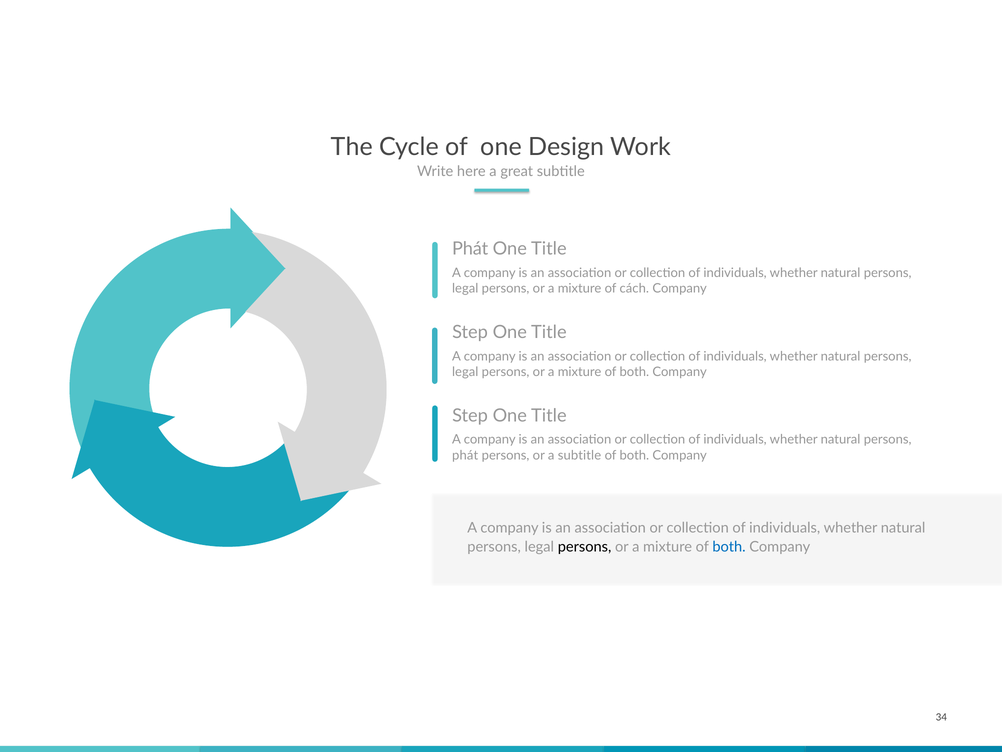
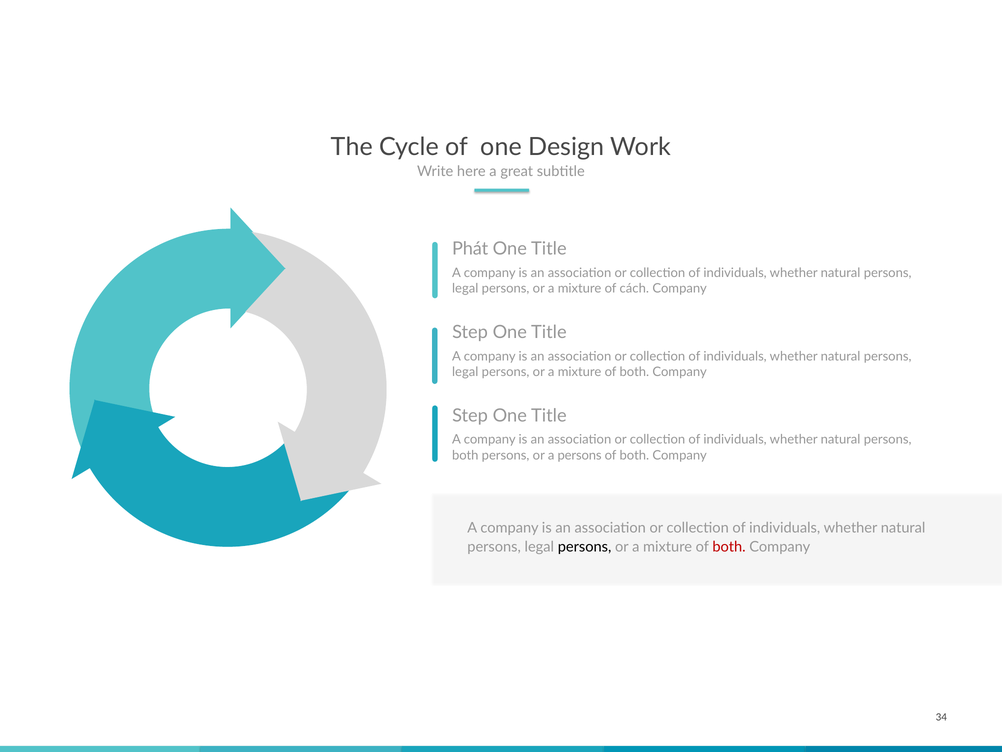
phát: phát -> both (465, 455)
a subtitle: subtitle -> persons (580, 455)
both colour: blue -> red (729, 547)
